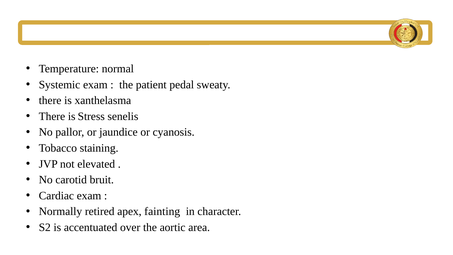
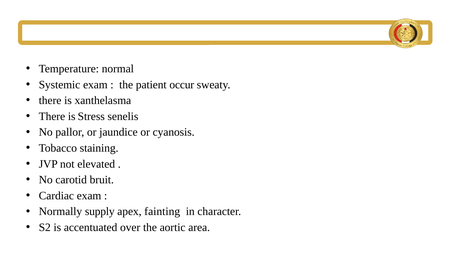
pedal: pedal -> occur (182, 85)
retired: retired -> supply (100, 211)
